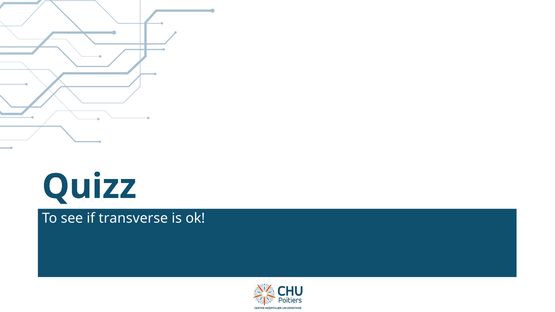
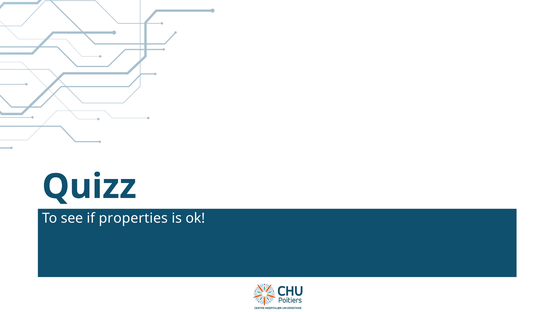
transverse: transverse -> properties (133, 218)
